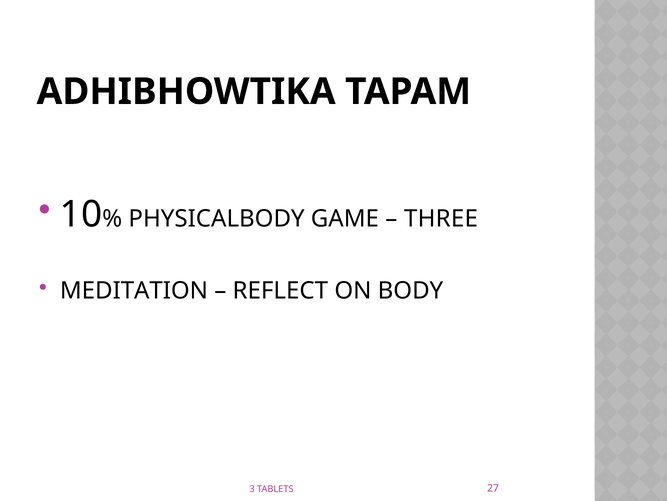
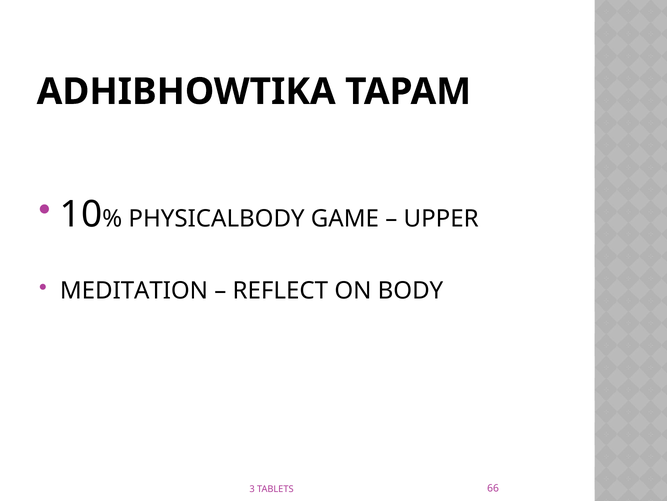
THREE: THREE -> UPPER (441, 219)
27: 27 -> 66 (493, 488)
